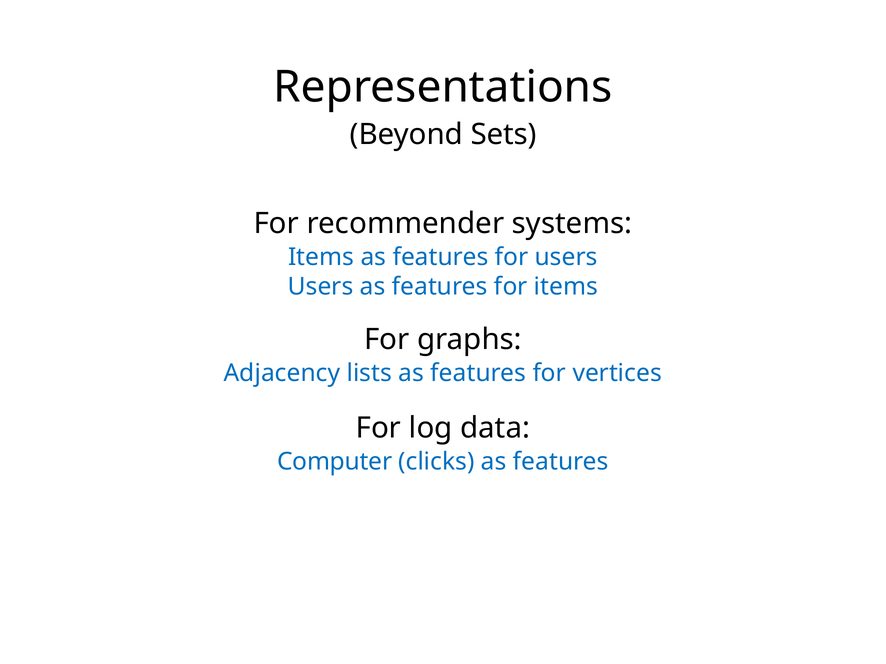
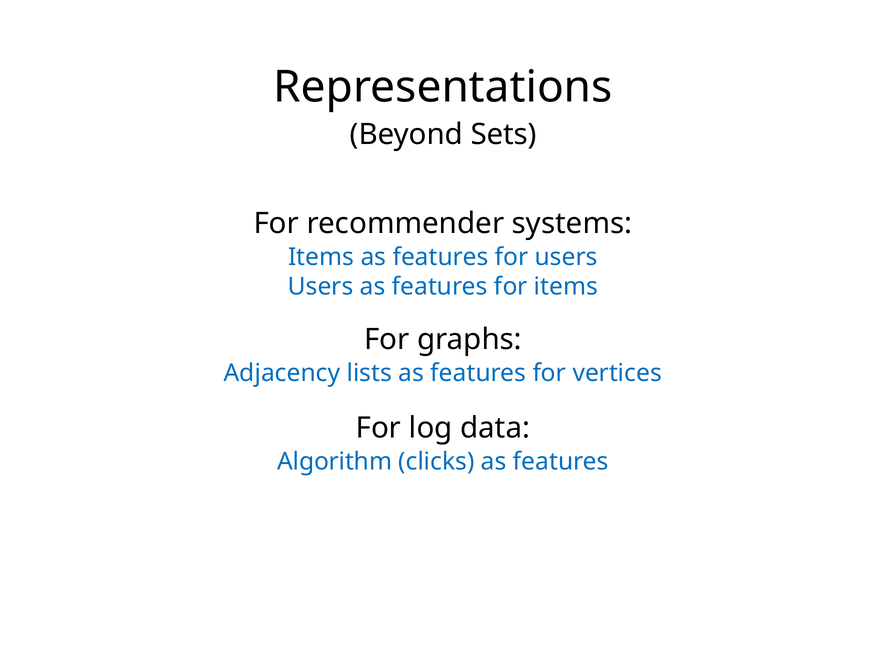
Computer: Computer -> Algorithm (335, 462)
